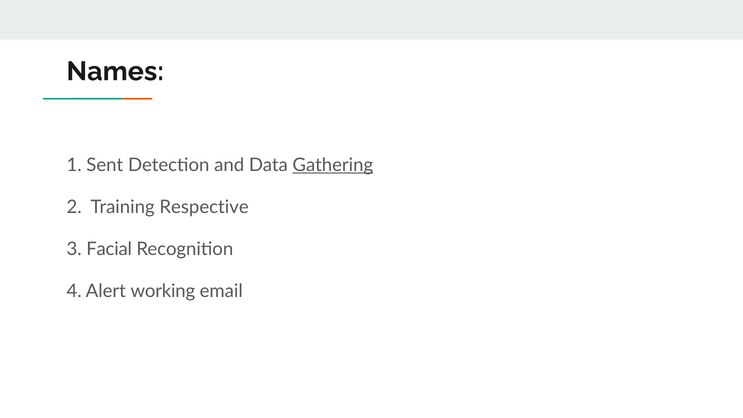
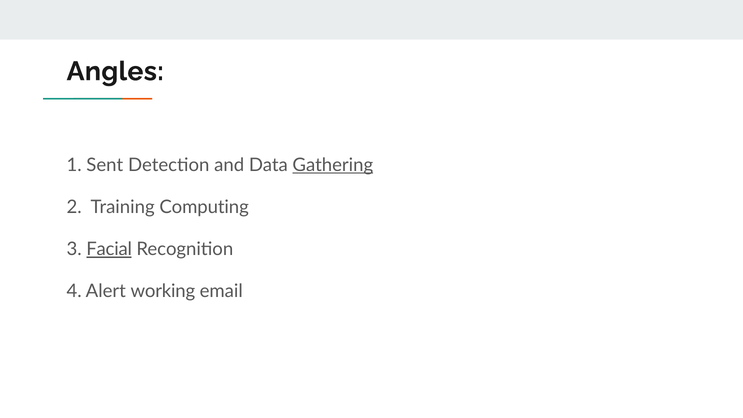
Names: Names -> Angles (115, 71)
Respective: Respective -> Computing (204, 207)
Facial underline: none -> present (109, 249)
